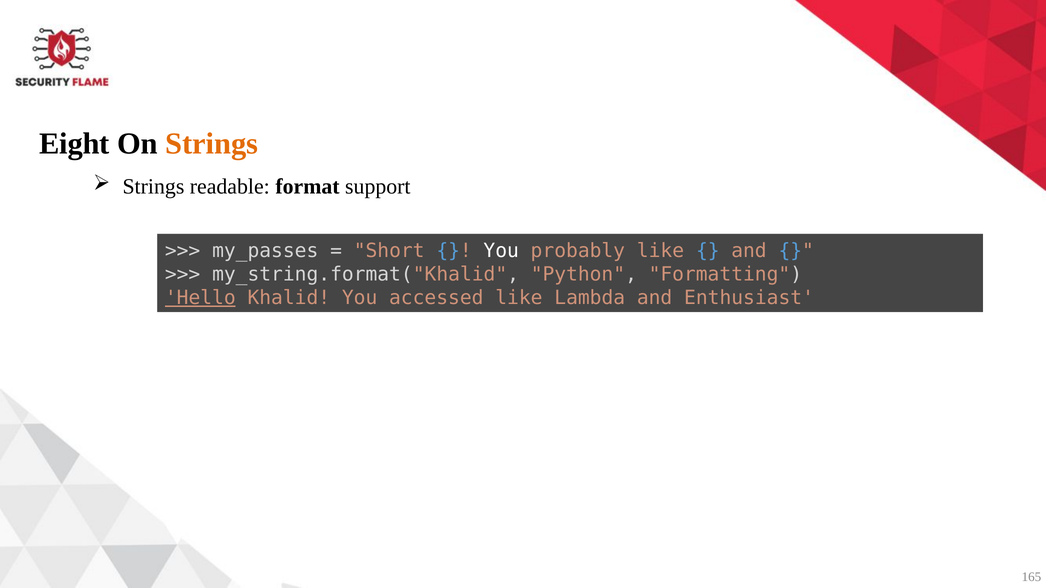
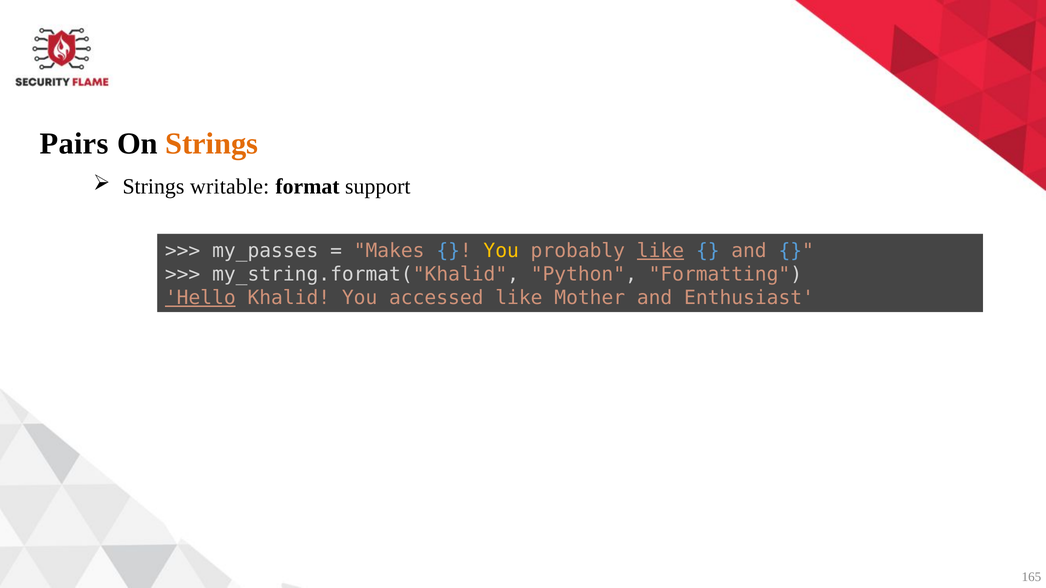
Eight: Eight -> Pairs (74, 144)
readable: readable -> writable (230, 186)
Short: Short -> Makes (389, 251)
You colour: white -> yellow (501, 251)
like underline: none -> present (660, 251)
Lambda: Lambda -> Mother (590, 298)
